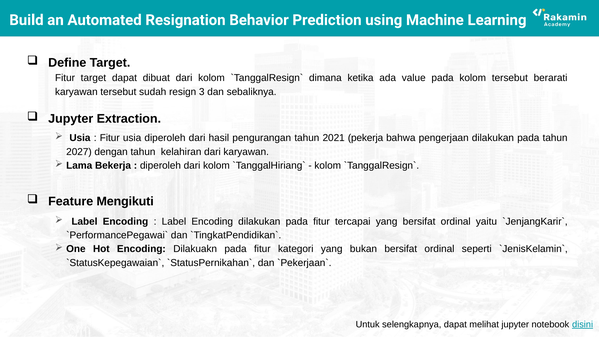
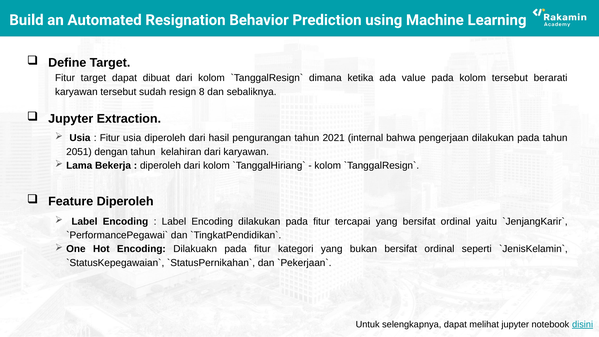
3: 3 -> 8 (202, 92)
pekerja: pekerja -> internal (366, 138)
2027: 2027 -> 2051 (79, 152)
Feature Mengikuti: Mengikuti -> Diperoleh (125, 201)
